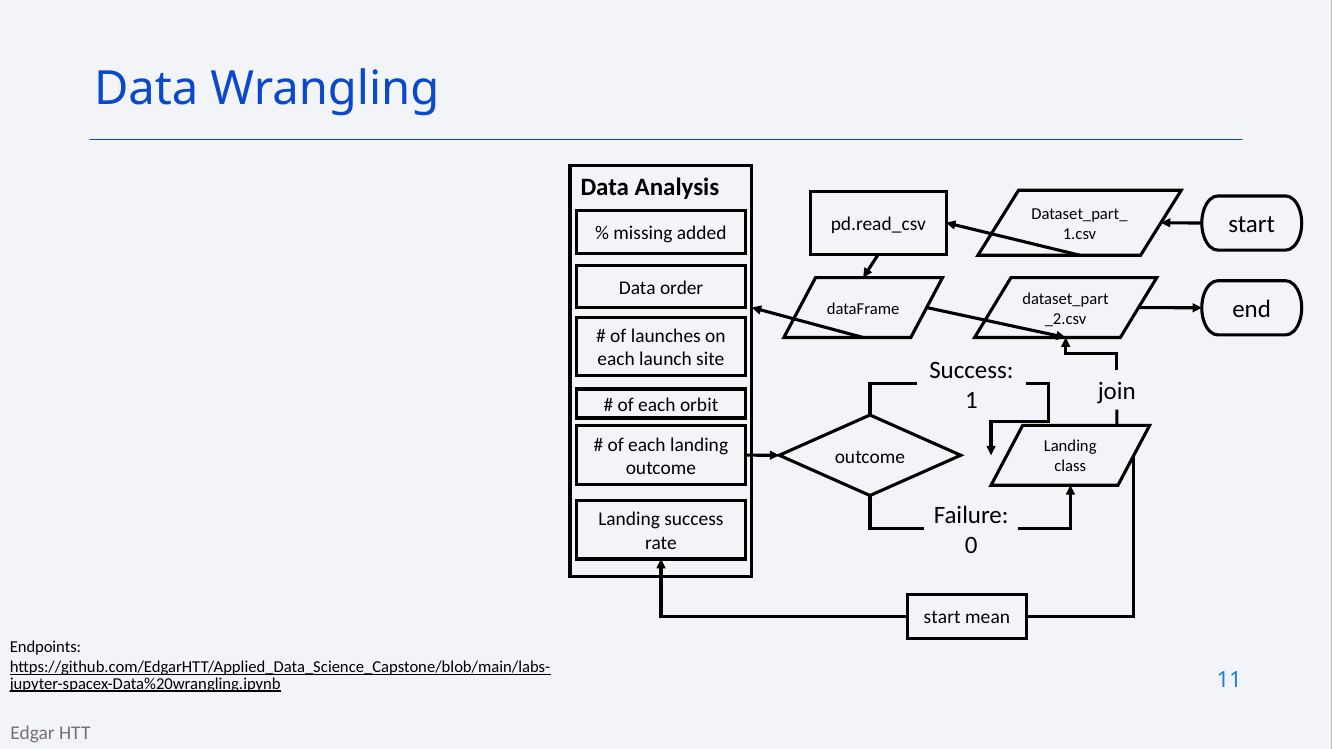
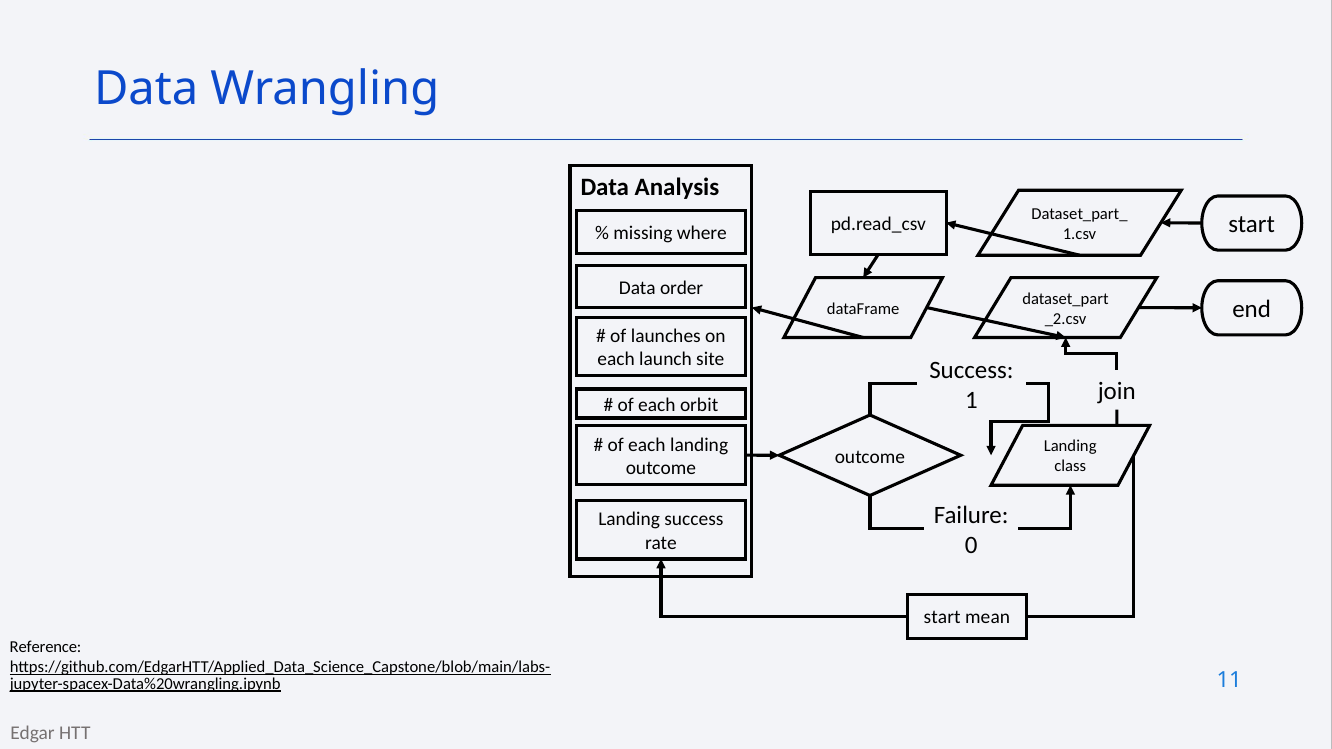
added: added -> where (702, 234)
Endpoints: Endpoints -> Reference (46, 648)
